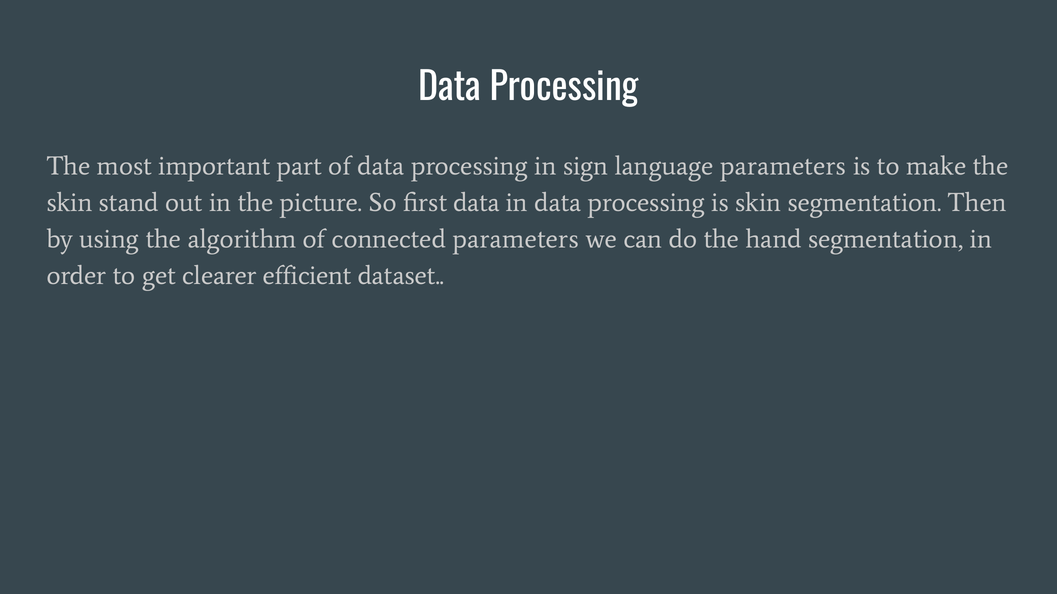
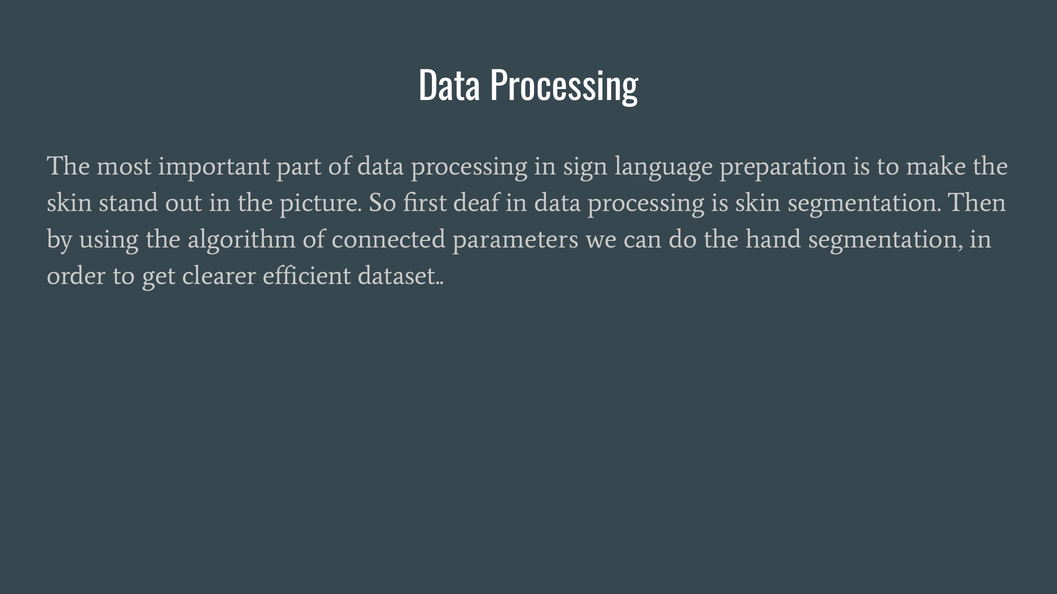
language parameters: parameters -> preparation (783, 166)
first data: data -> deaf (477, 203)
